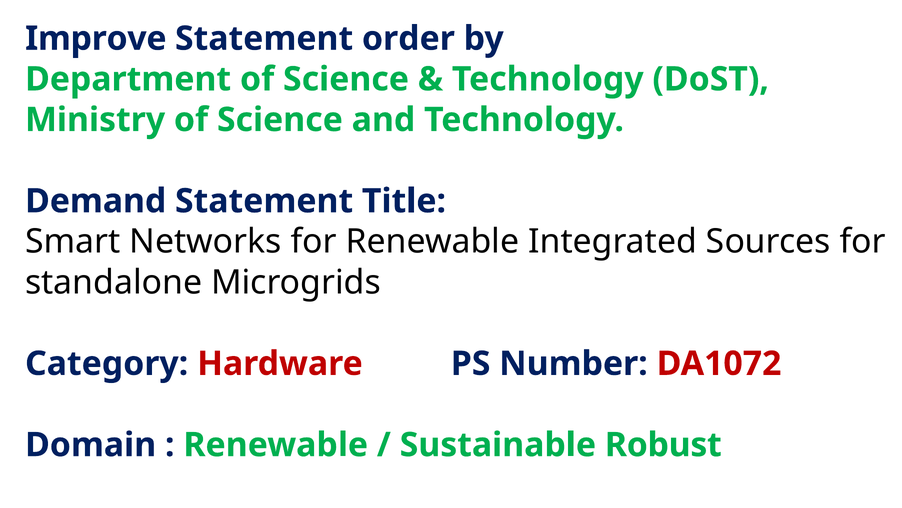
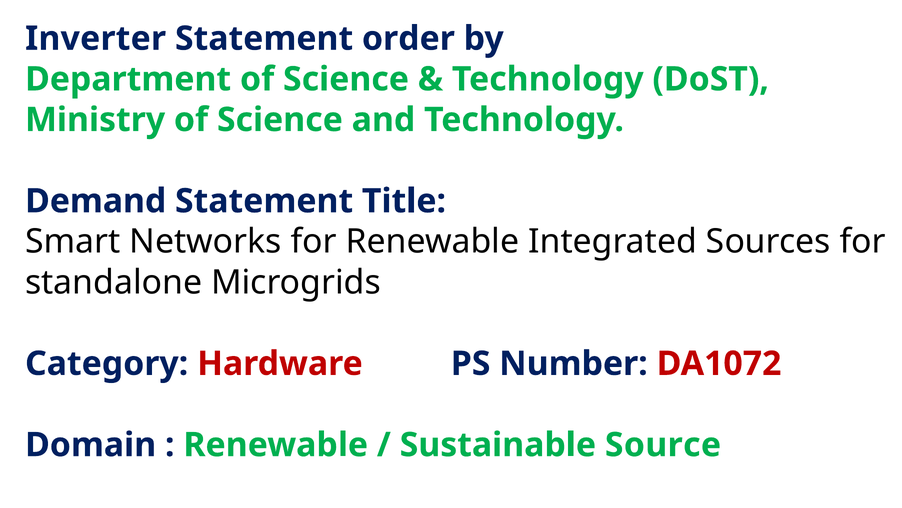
Improve: Improve -> Inverter (96, 39)
Robust: Robust -> Source (663, 444)
